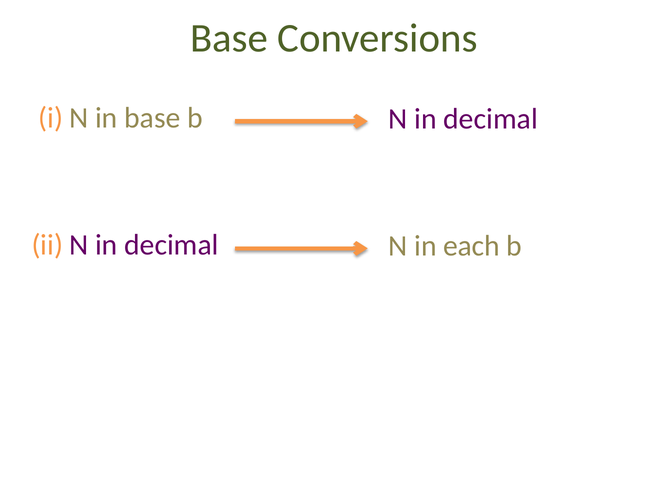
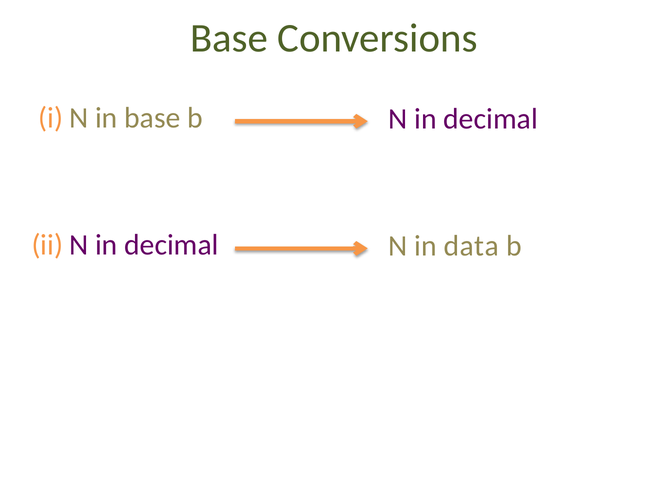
each: each -> data (471, 246)
